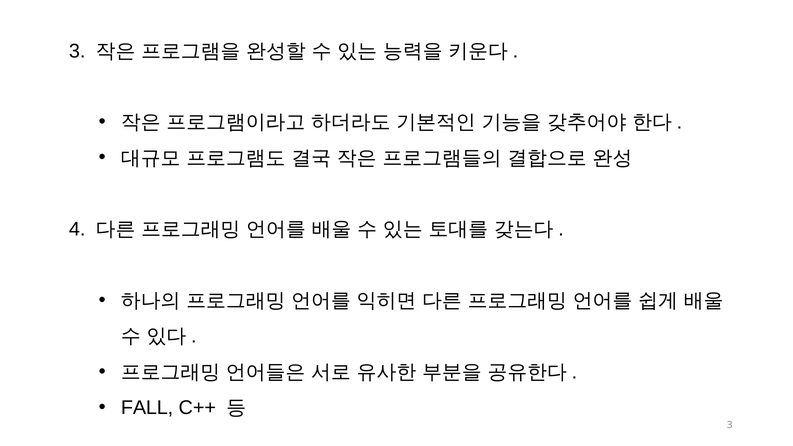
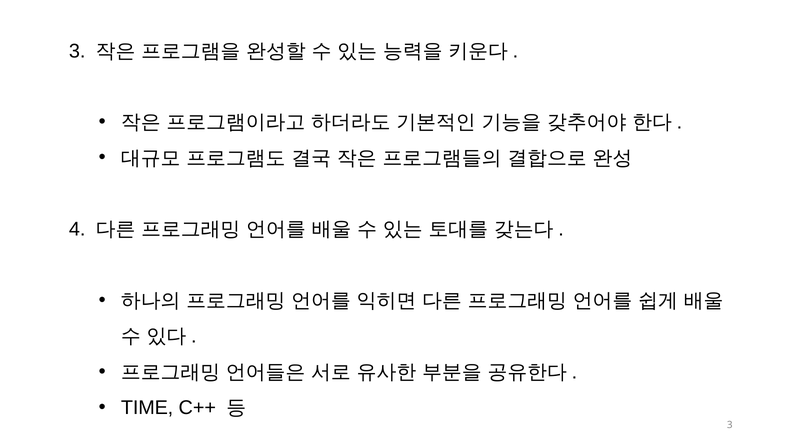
FALL: FALL -> TIME (147, 408)
